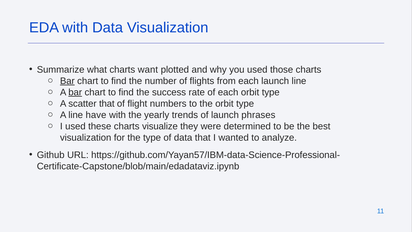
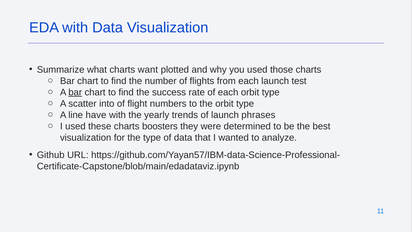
Bar underline: present -> none (67, 81)
launch line: line -> test (299, 81)
scatter that: that -> into (107, 104)
visualize: visualize -> boosters (160, 126)
